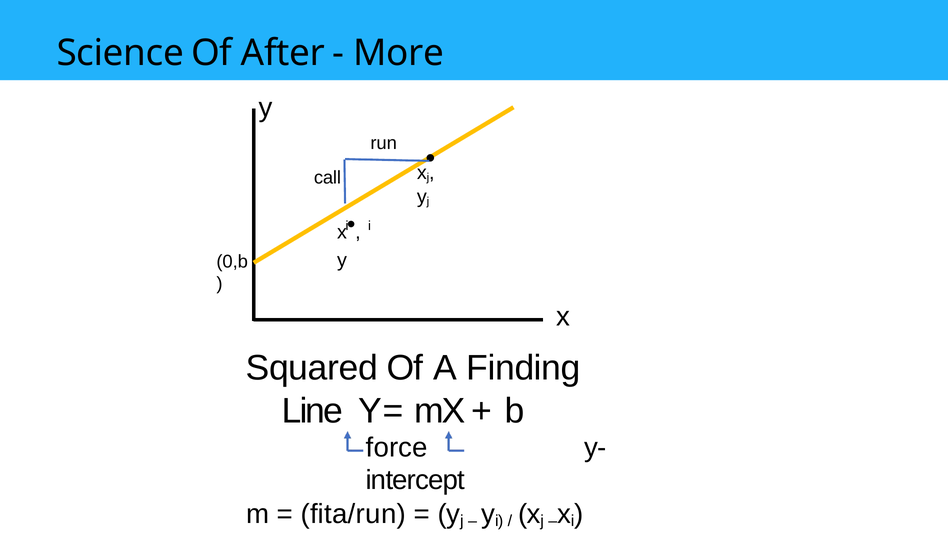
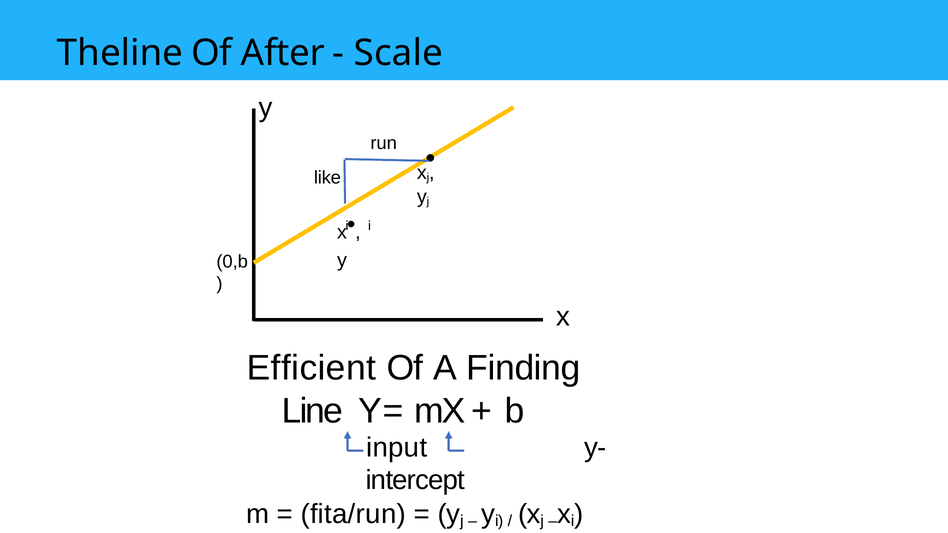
Science: Science -> Theline (120, 53)
More: More -> Scale (398, 53)
call: call -> like (327, 178)
Squared: Squared -> Efficient (311, 368)
force: force -> input (397, 448)
